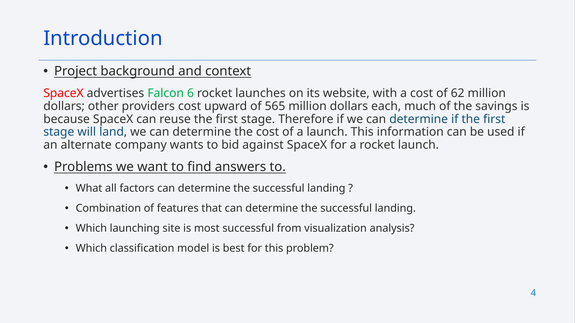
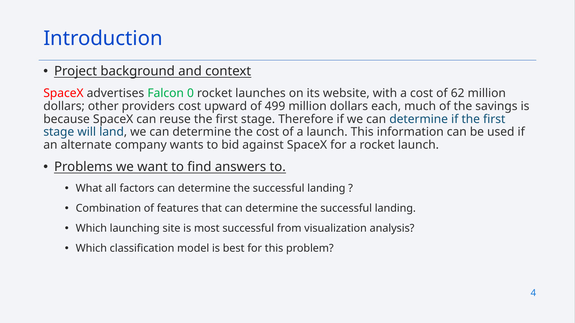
6: 6 -> 0 (190, 93)
565: 565 -> 499 (275, 106)
